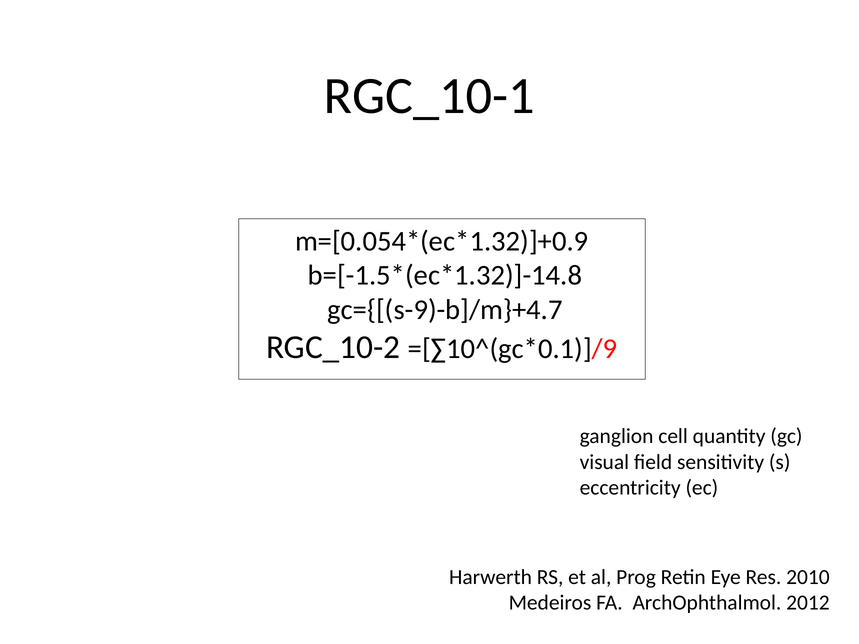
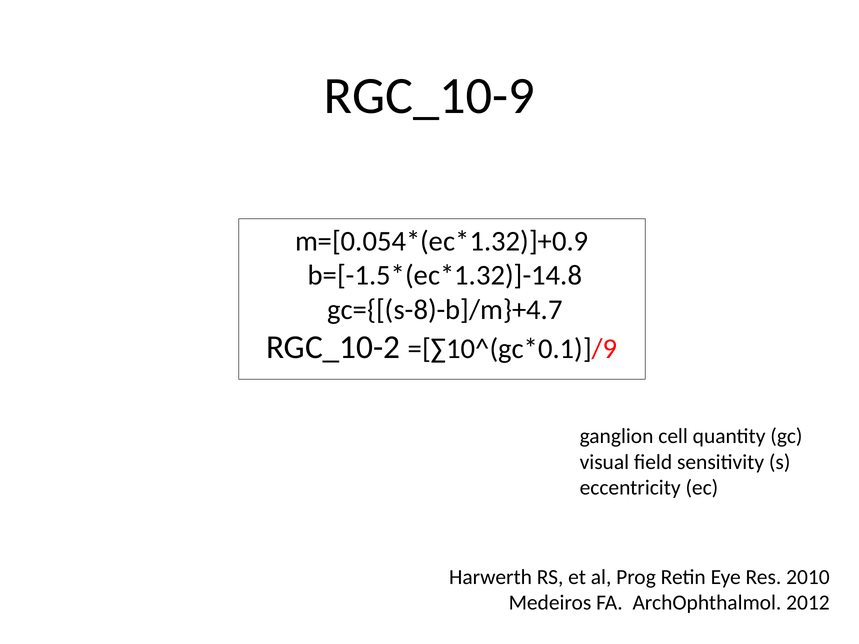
RGC_10-1: RGC_10-1 -> RGC_10-9 (429, 96)
gc={[(s-9)-b]/m}+4.7: gc={[(s-9)-b]/m}+4.7 -> gc={[(s-8)-b]/m}+4.7 (445, 310)
